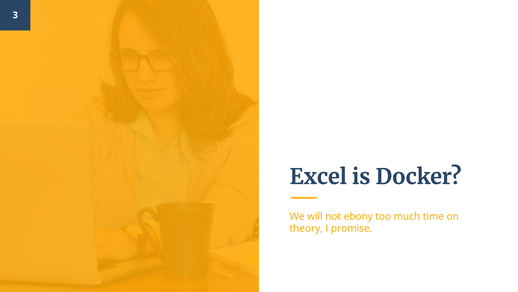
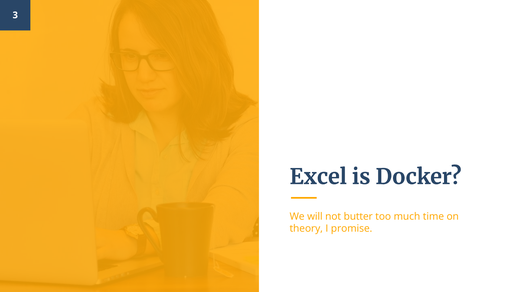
ebony: ebony -> butter (358, 216)
